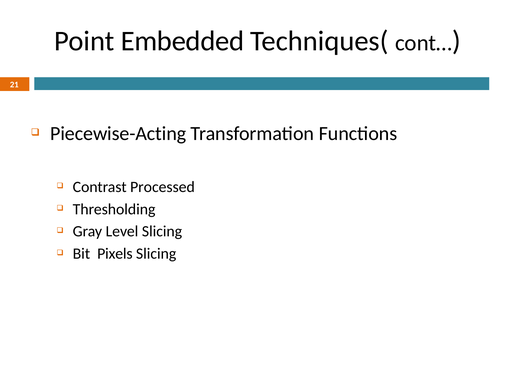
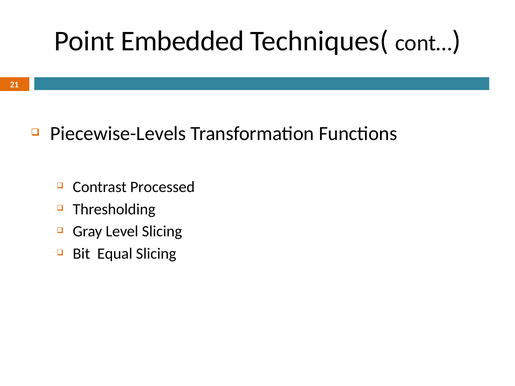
Piecewise-Acting: Piecewise-Acting -> Piecewise-Levels (118, 134)
Pixels: Pixels -> Equal (115, 254)
